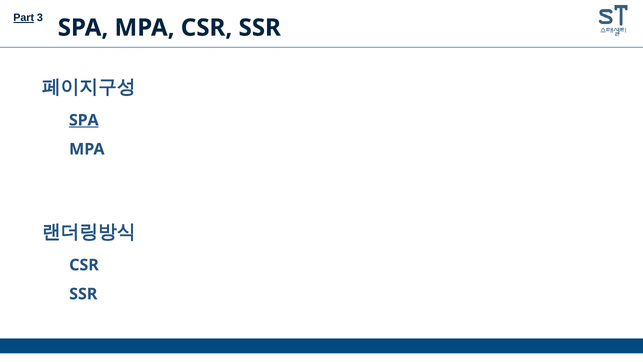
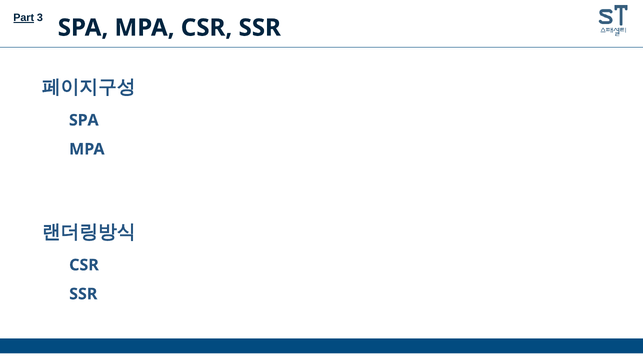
SPA underline: present -> none (84, 120)
